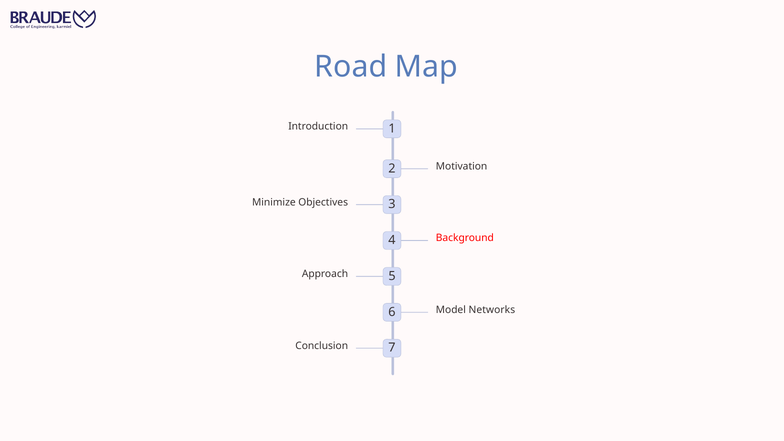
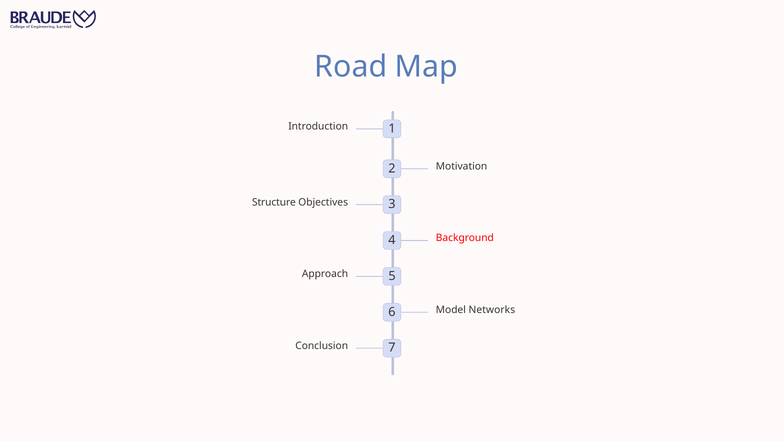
Minimize: Minimize -> Structure (274, 202)
